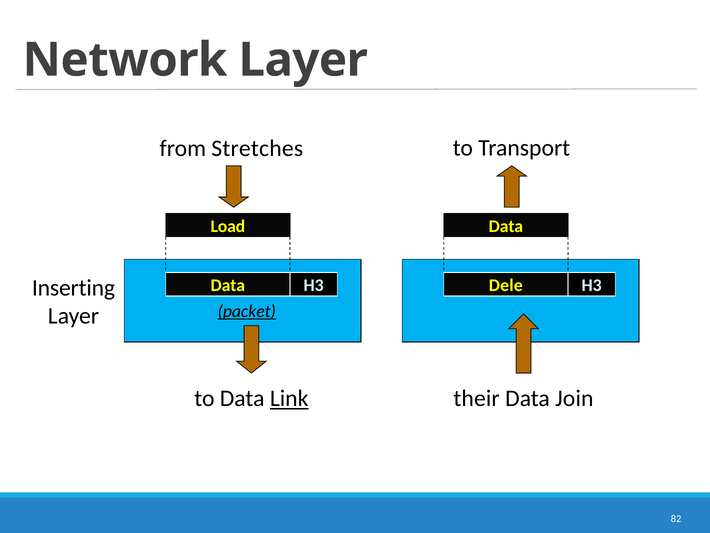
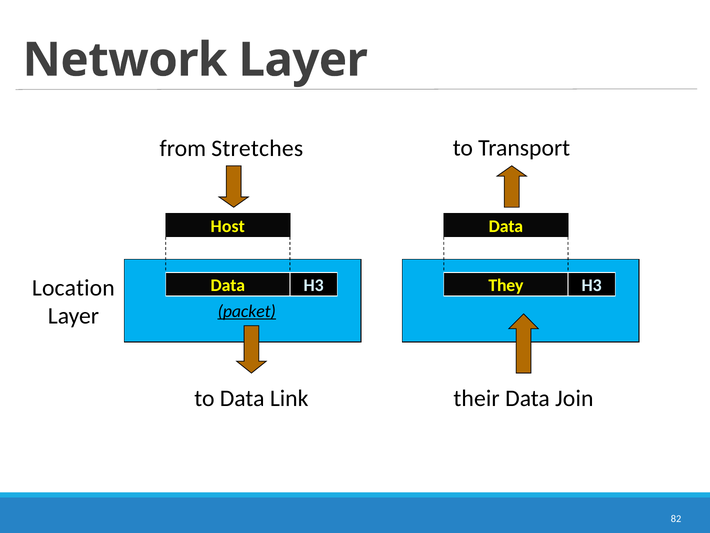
Load: Load -> Host (228, 226)
Inserting: Inserting -> Location (73, 287)
Dele: Dele -> They (506, 285)
Link underline: present -> none (289, 398)
